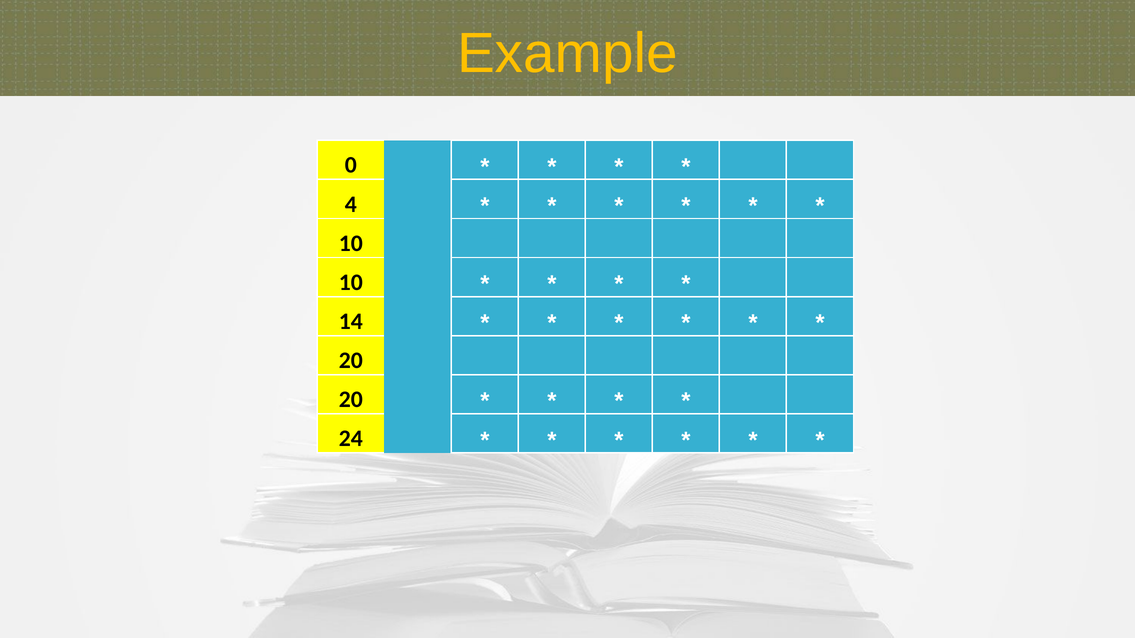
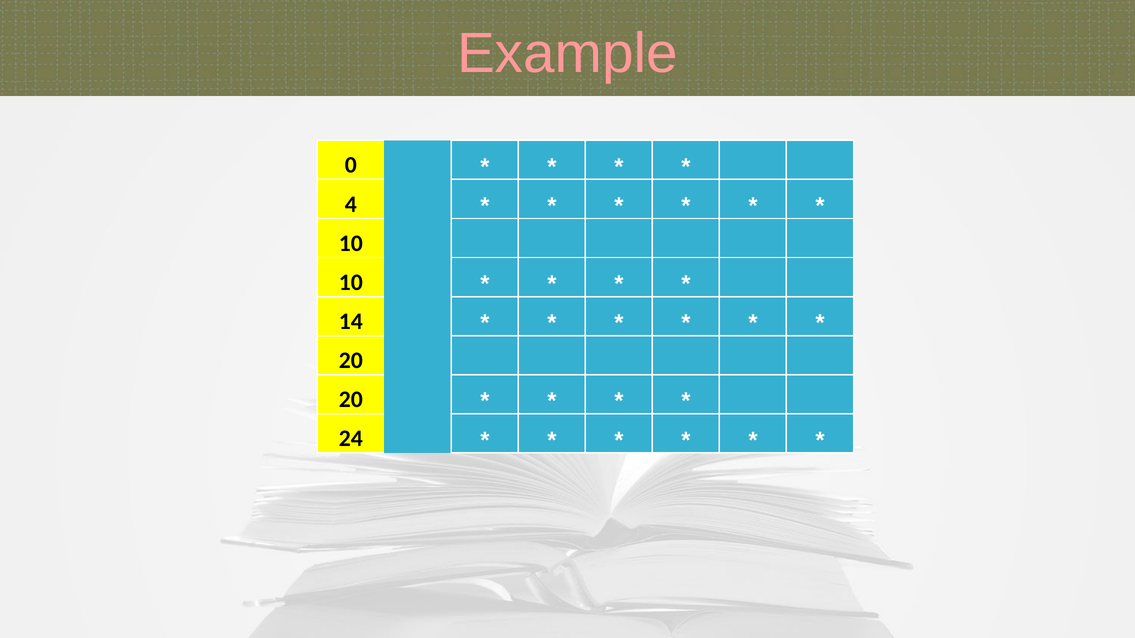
Example colour: yellow -> pink (567, 54)
